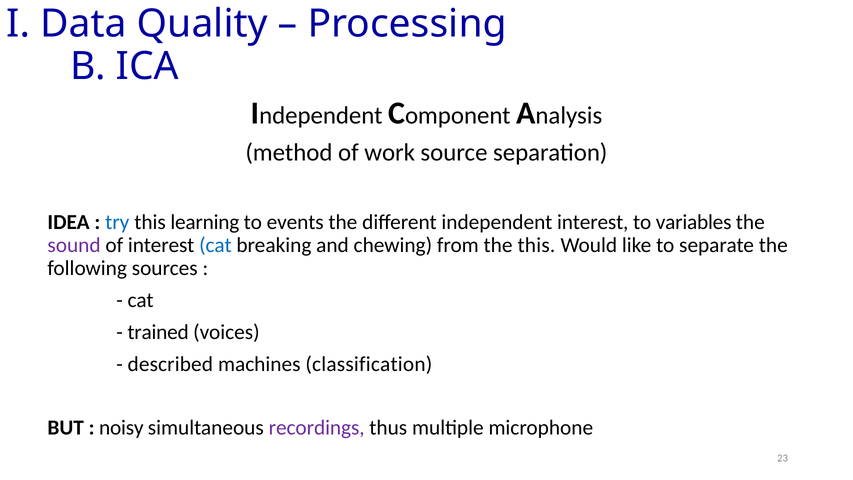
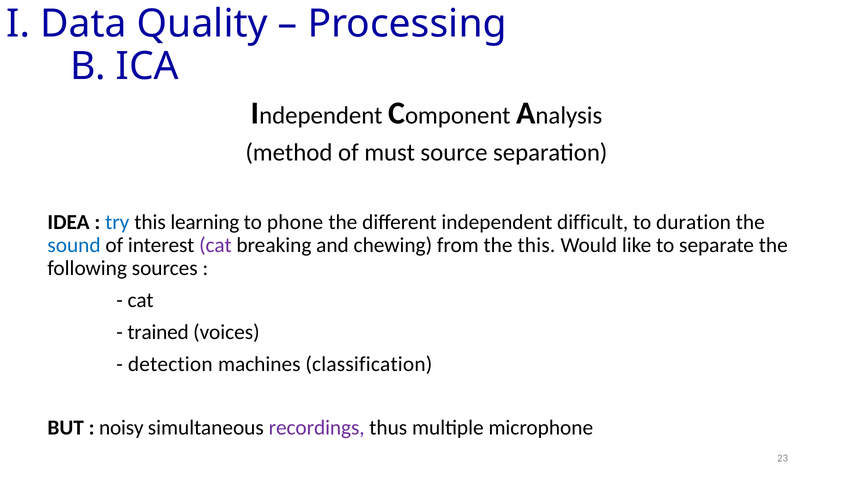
work: work -> must (390, 153)
events: events -> phone (295, 222)
independent interest: interest -> difficult (593, 222)
variables: variables -> duration (693, 222)
sound colour: purple -> blue (74, 245)
cat colour: blue -> purple (215, 245)
described: described -> detection (170, 364)
